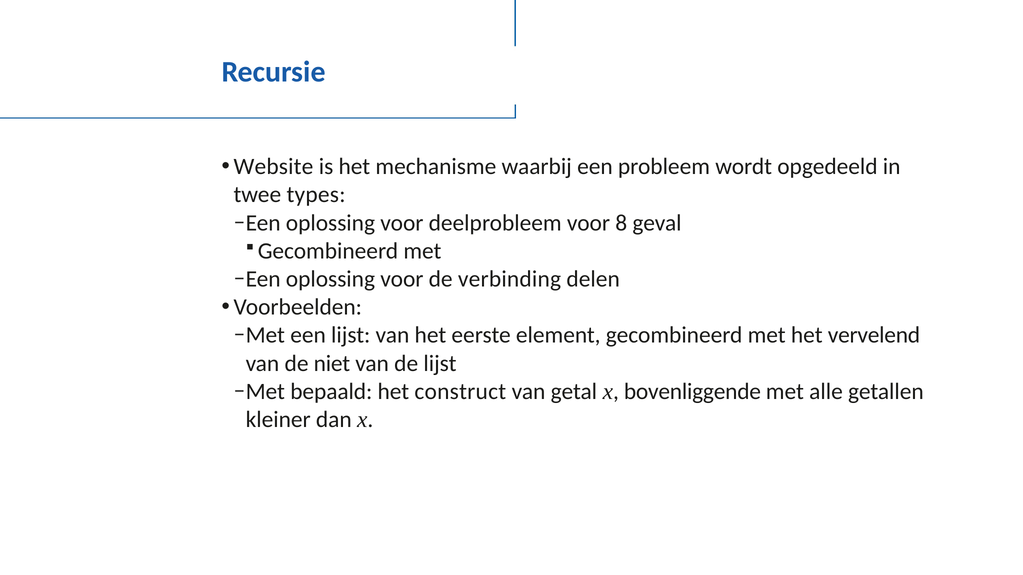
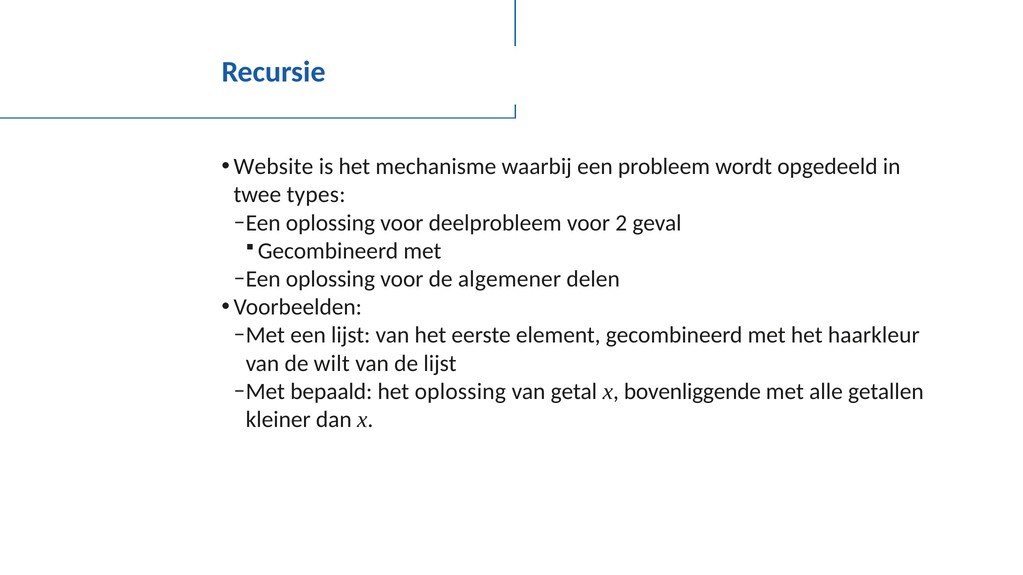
8: 8 -> 2 (621, 223)
verbinding: verbinding -> algemener (510, 279)
vervelend: vervelend -> haarkleur (874, 335)
niet: niet -> wilt (332, 364)
het construct: construct -> oplossing (460, 392)
